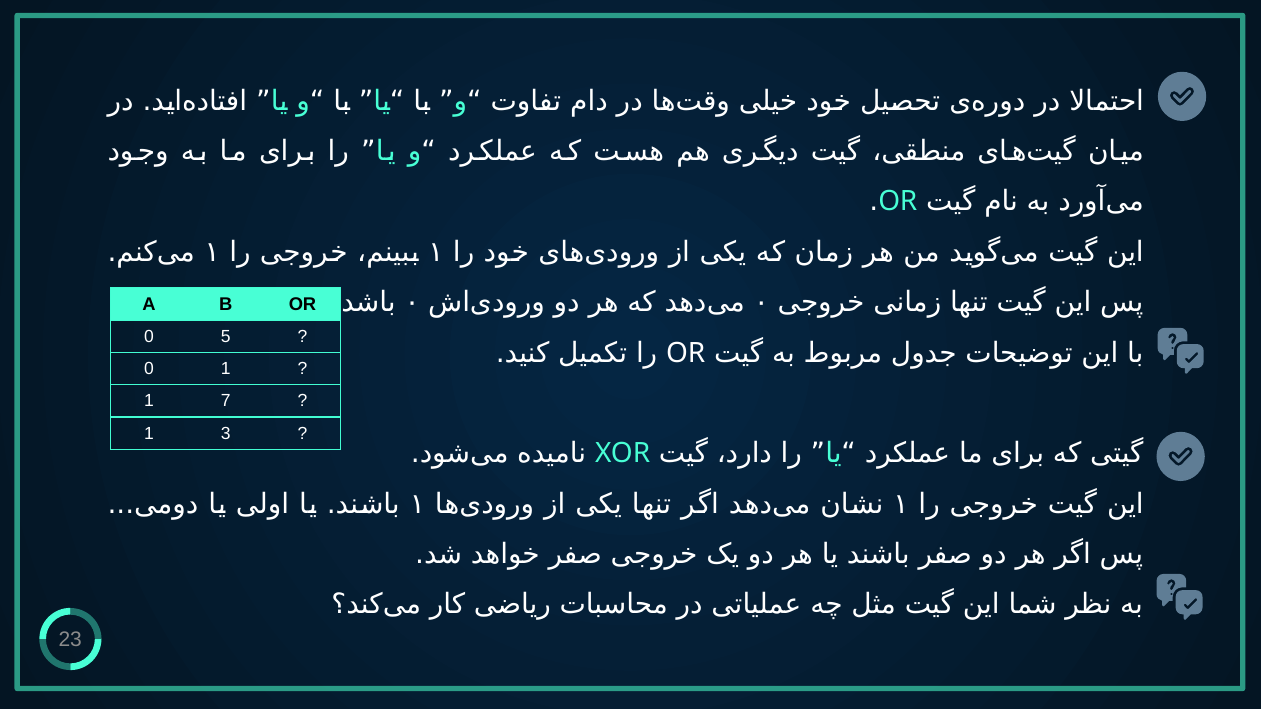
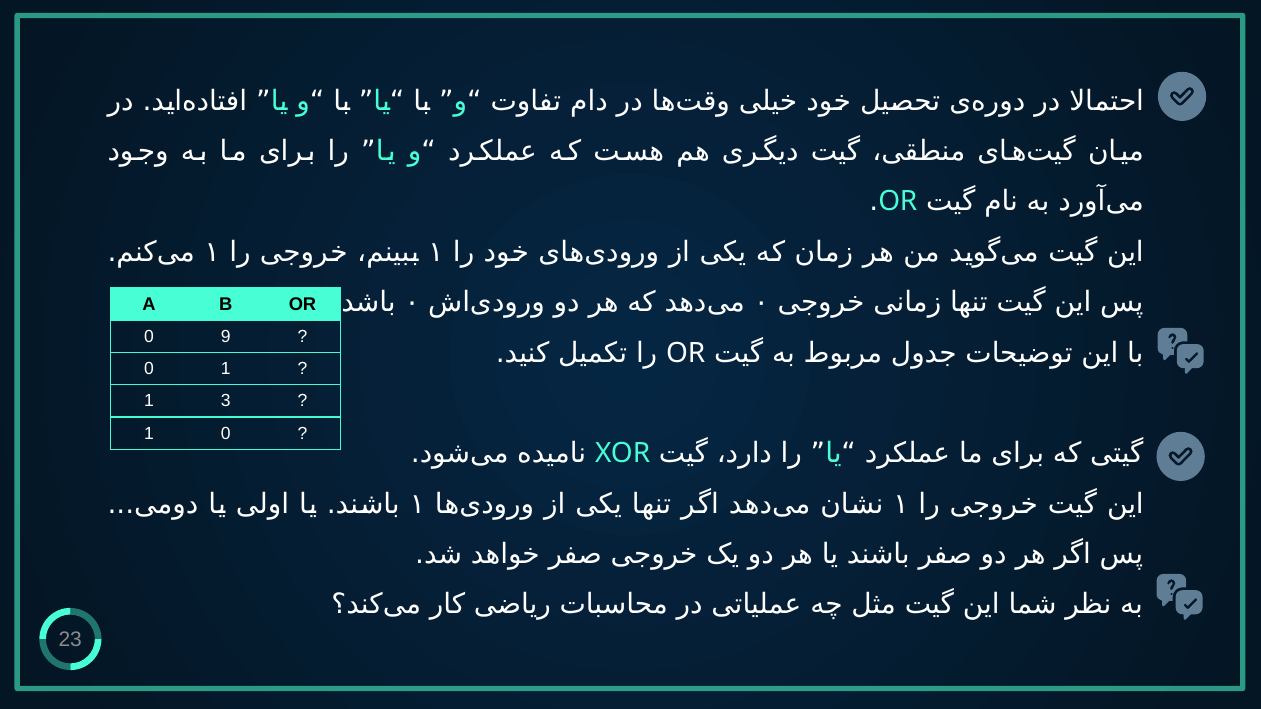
5: 5 -> 9 (226, 337)
7: 7 -> 3 (226, 401)
1 3: 3 -> 0 (226, 434)
